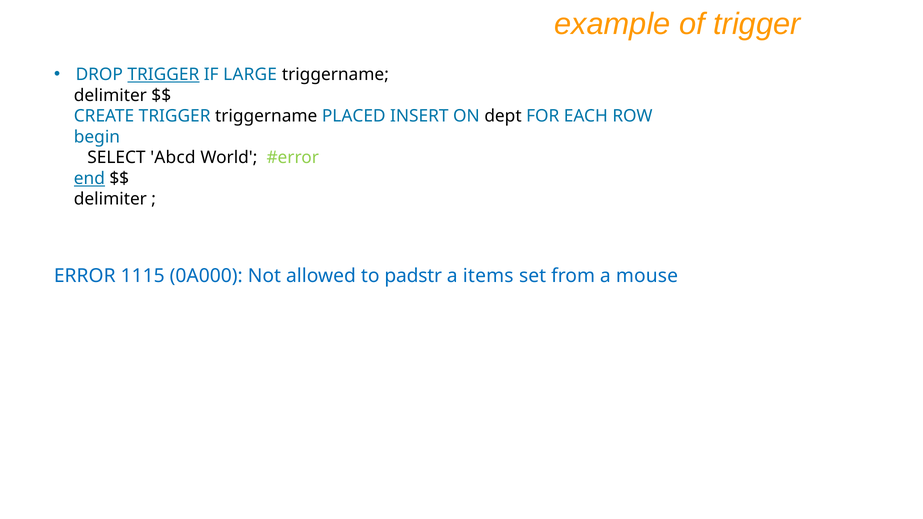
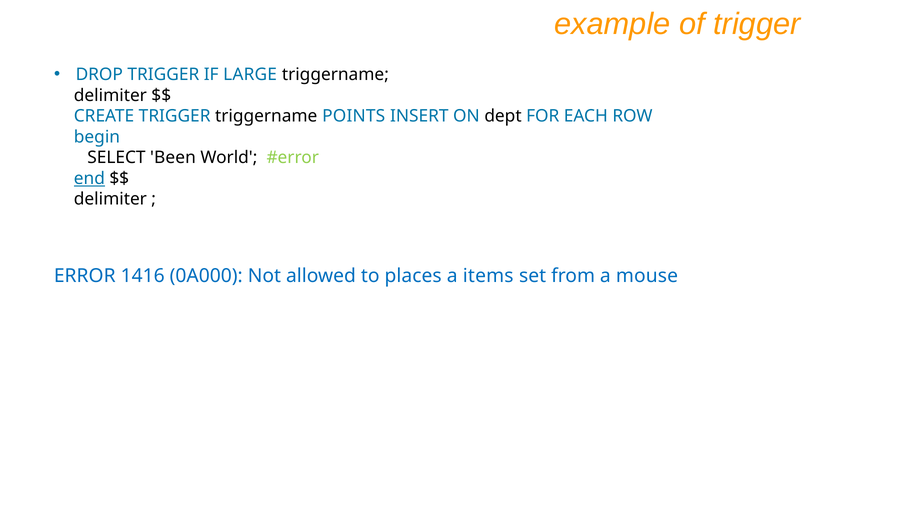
TRIGGER underline: present -> none (163, 75)
PLACED: PLACED -> POINTS (354, 116)
Abcd: Abcd -> Been (173, 158)
1115: 1115 -> 1416 (143, 276)
padstr: padstr -> places (413, 276)
